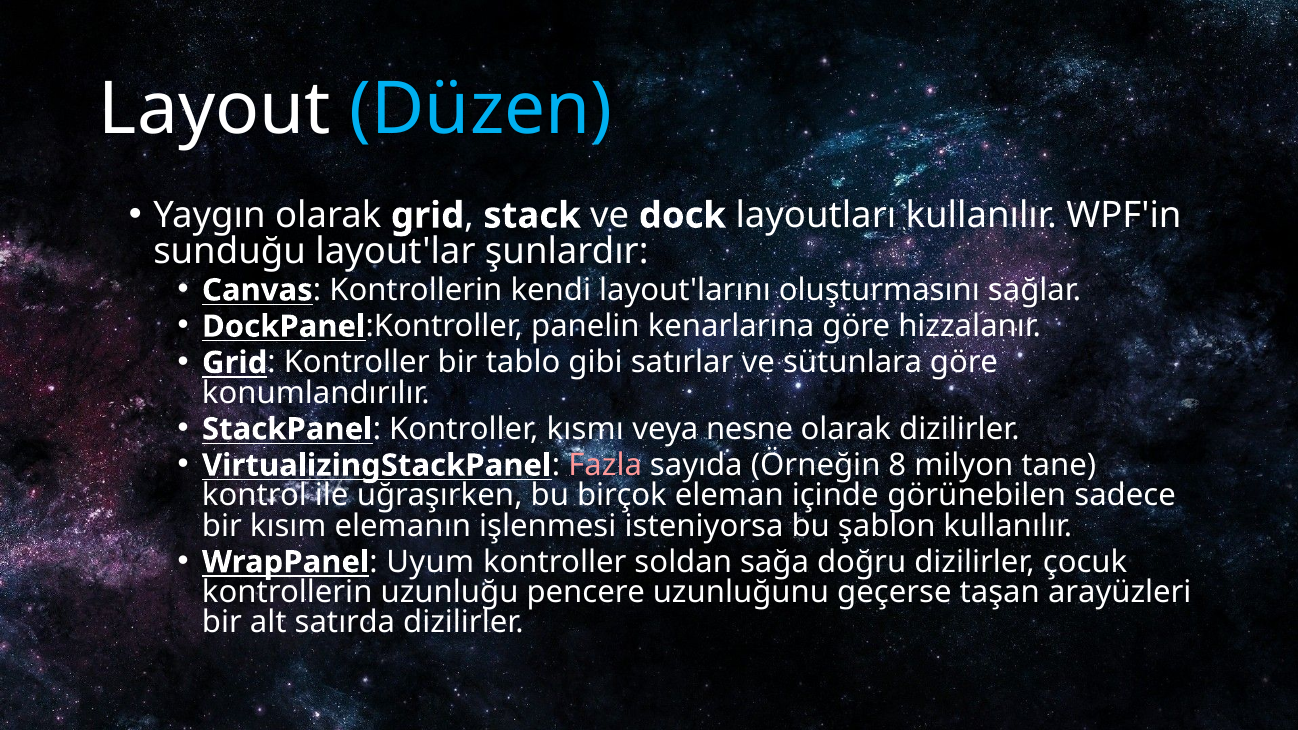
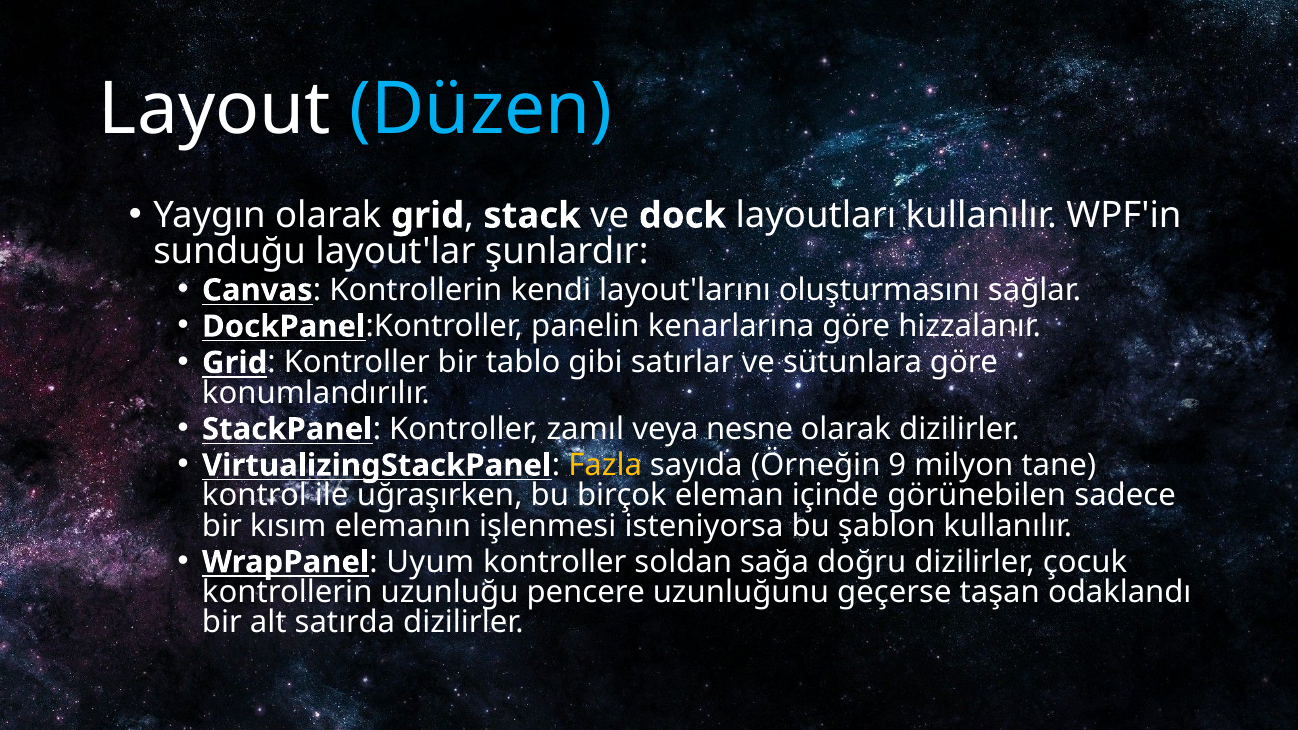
kısmı: kısmı -> zamıl (585, 429)
Fazla colour: pink -> yellow (605, 465)
8: 8 -> 9 (897, 465)
arayüzleri: arayüzleri -> odaklandı (1120, 592)
